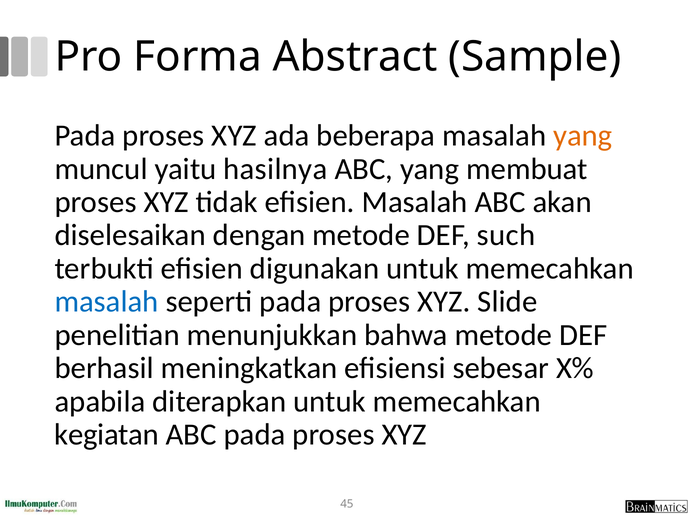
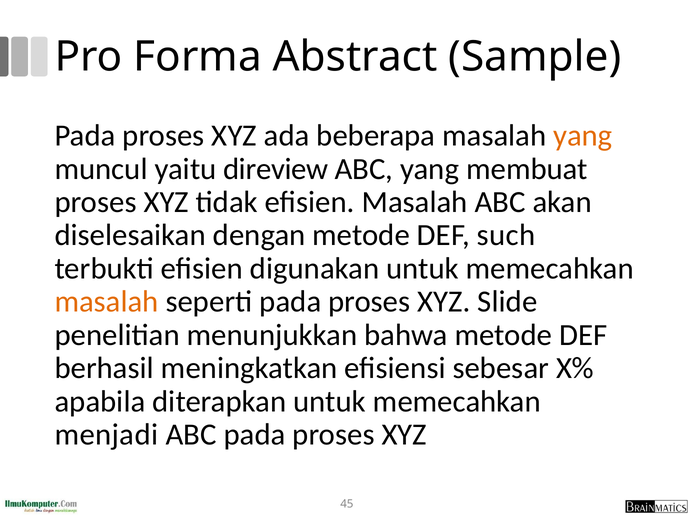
hasilnya: hasilnya -> direview (276, 169)
masalah colour: blue -> orange (107, 302)
kegiatan: kegiatan -> menjadi (106, 435)
